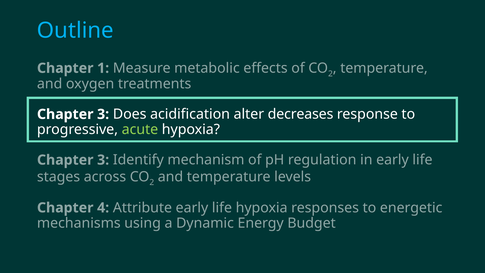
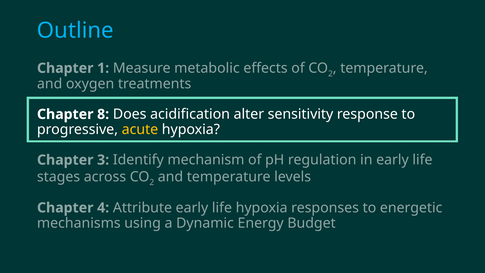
3: 3 -> 8 (103, 114)
decreases: decreases -> sensitivity (300, 114)
acute colour: light green -> yellow (140, 129)
